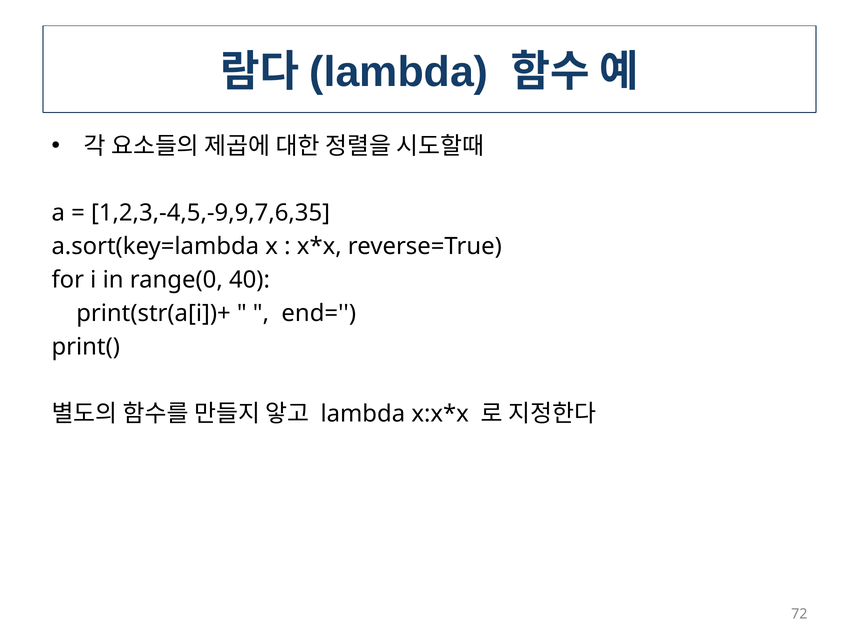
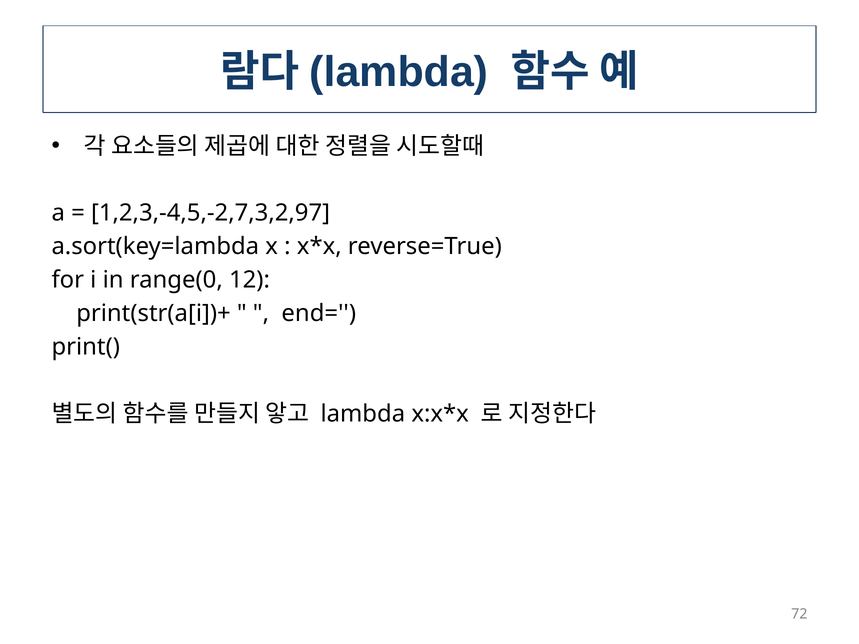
1,2,3,-4,5,-9,9,7,6,35: 1,2,3,-4,5,-9,9,7,6,35 -> 1,2,3,-4,5,-2,7,3,2,97 (211, 213)
40: 40 -> 12 (249, 280)
